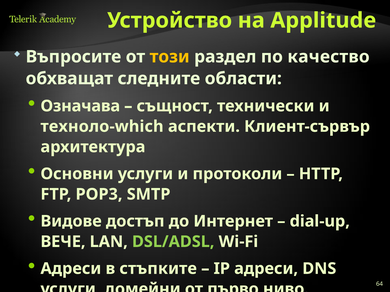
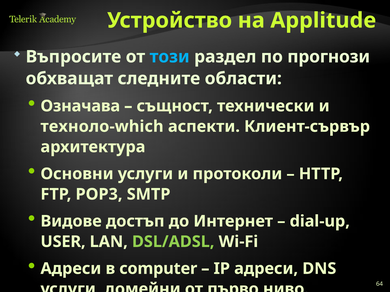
този colour: yellow -> light blue (170, 57)
качество: качество -> прогнози (329, 57)
ВЕЧЕ: ВЕЧЕ -> USER (63, 242)
стъпките: стъпките -> computer (158, 269)
